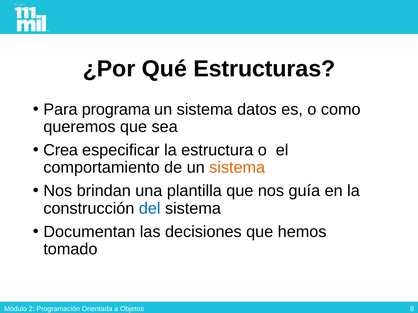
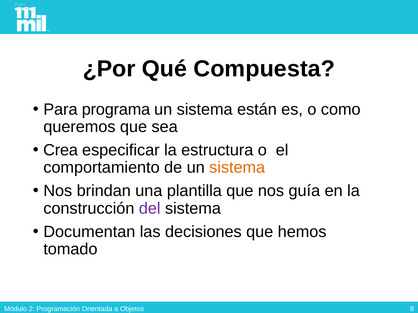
Estructuras: Estructuras -> Compuesta (264, 69)
datos: datos -> están (257, 109)
del colour: blue -> purple (150, 209)
